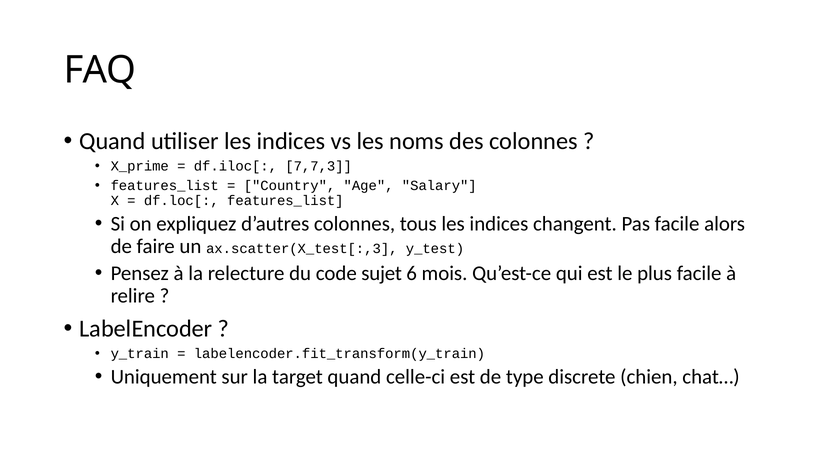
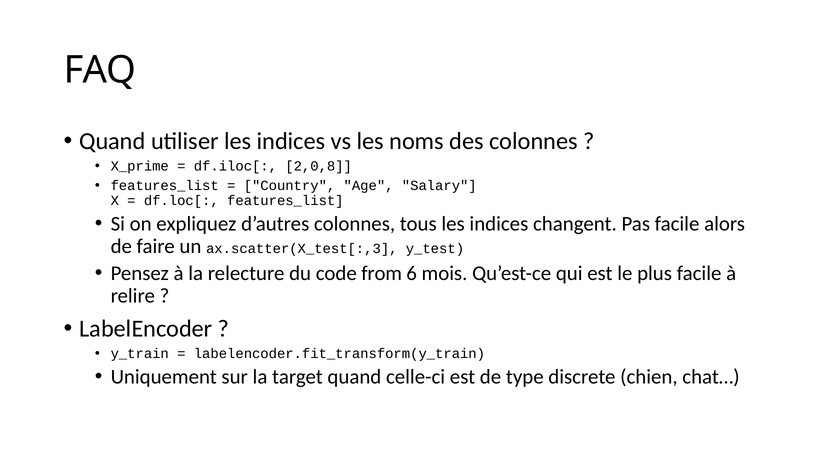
7,7,3: 7,7,3 -> 2,0,8 (319, 166)
sujet: sujet -> from (382, 273)
